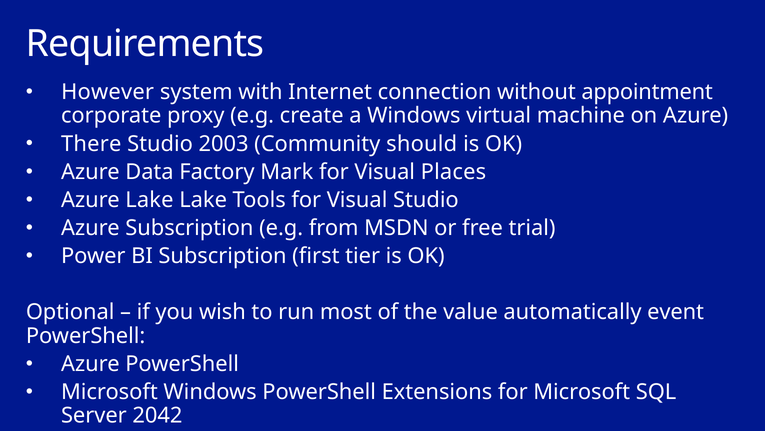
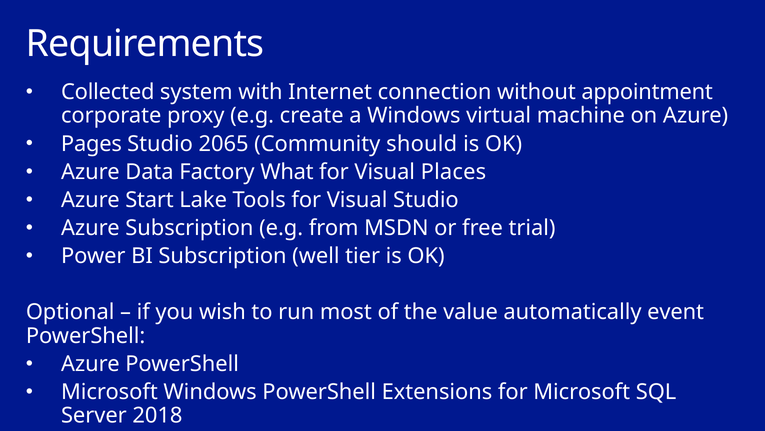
However: However -> Collected (108, 92)
There: There -> Pages (91, 144)
2003: 2003 -> 2065 (224, 144)
Mark: Mark -> What (287, 172)
Azure Lake: Lake -> Start (150, 200)
first: first -> well (316, 256)
2042: 2042 -> 2018 (157, 415)
